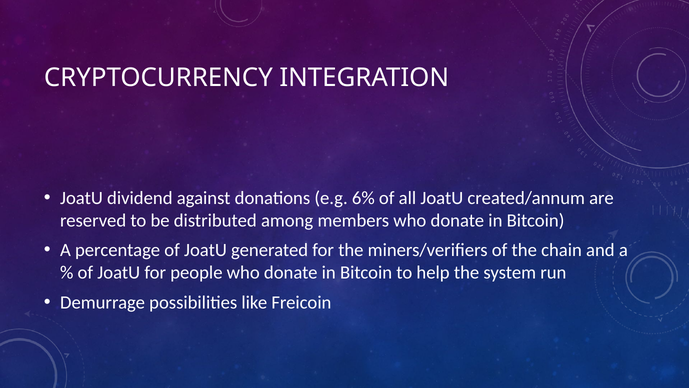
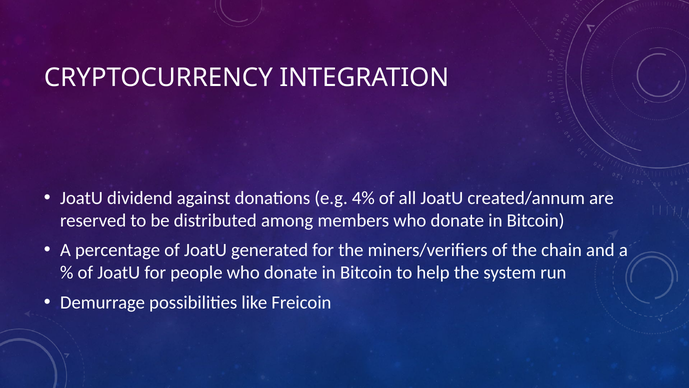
6%: 6% -> 4% (363, 198)
